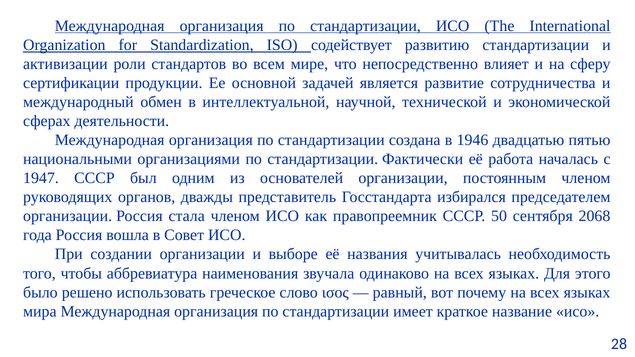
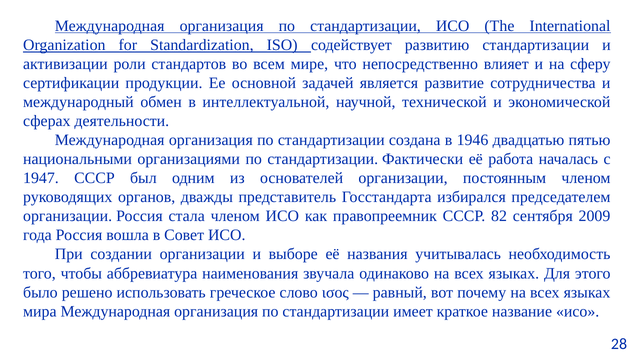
50: 50 -> 82 (499, 216)
2068: 2068 -> 2009 (594, 216)
